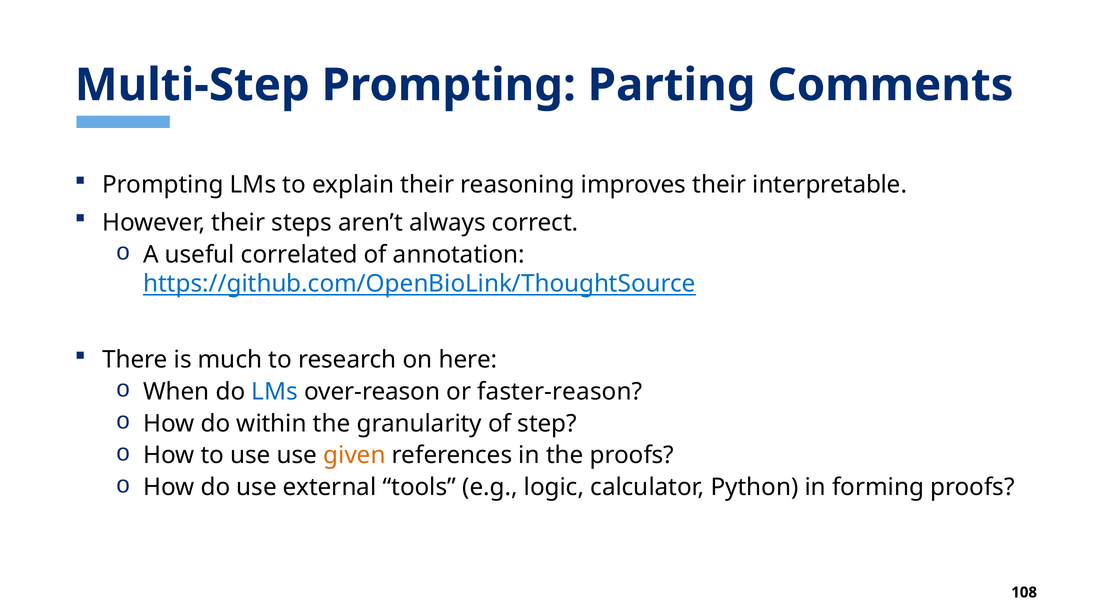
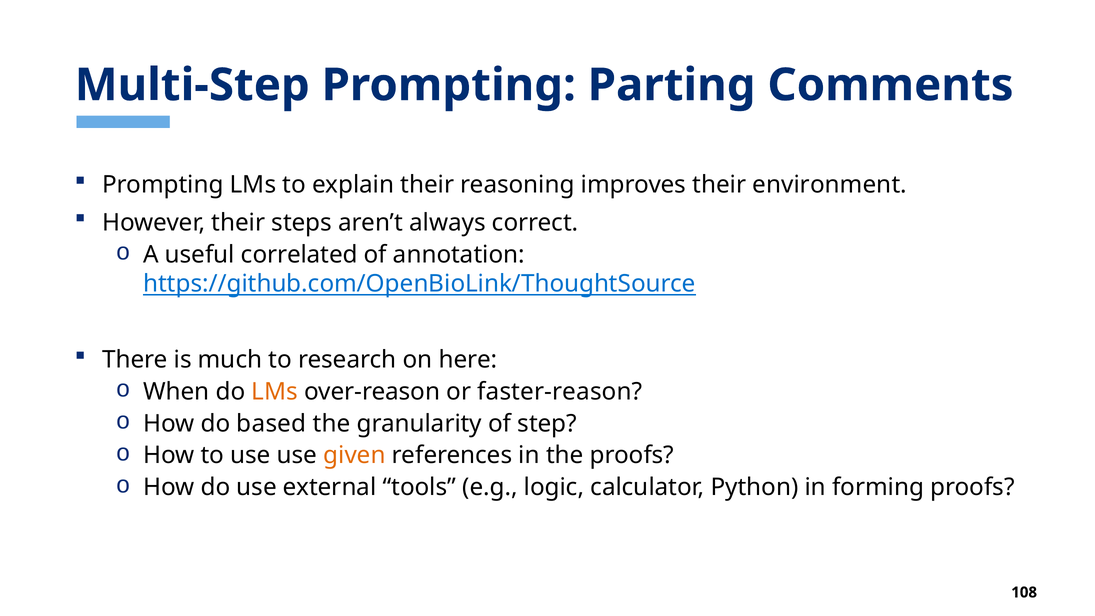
interpretable: interpretable -> environment (830, 185)
LMs colour: blue -> orange (275, 392)
within: within -> based (271, 423)
